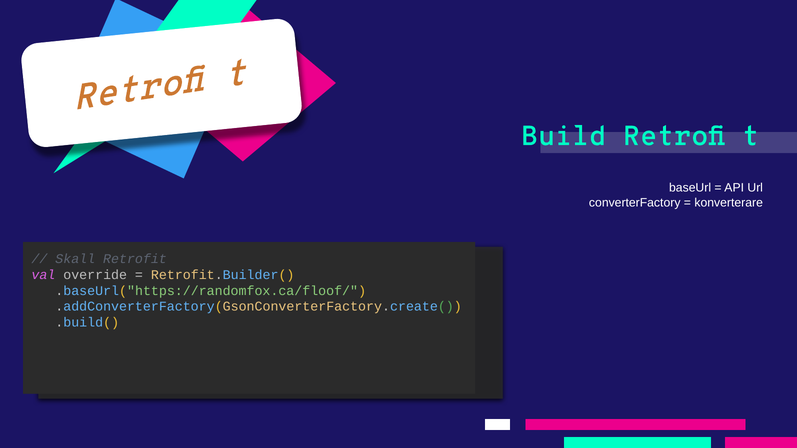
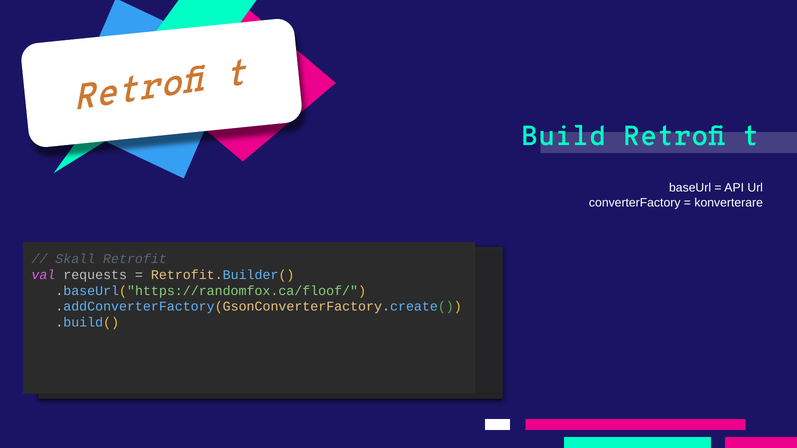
override: override -> requests (95, 275)
